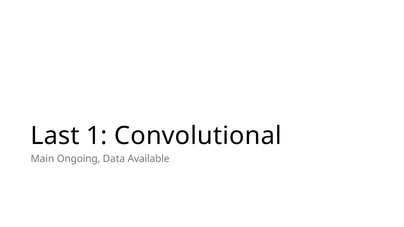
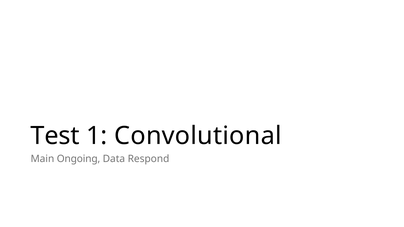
Last: Last -> Test (55, 136)
Available: Available -> Respond (148, 159)
